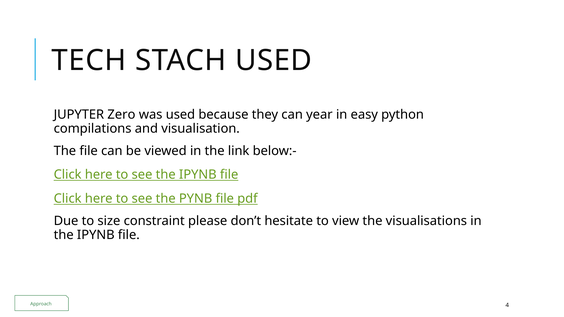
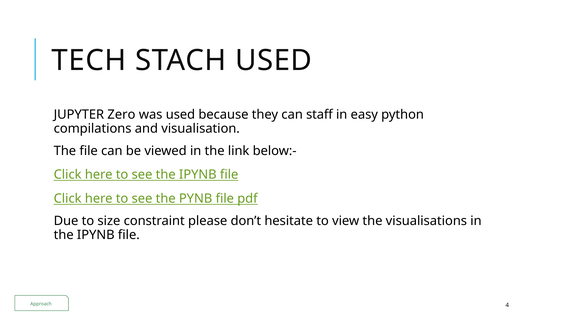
year: year -> staff (319, 115)
